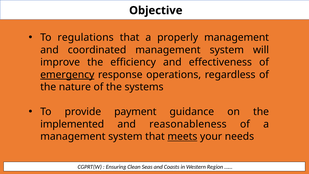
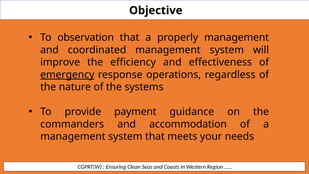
regulations: regulations -> observation (86, 37)
implemented: implemented -> commanders (72, 124)
reasonableness: reasonableness -> accommodation (188, 124)
meets underline: present -> none (182, 136)
